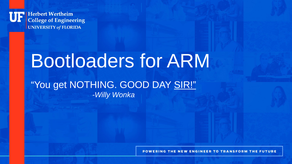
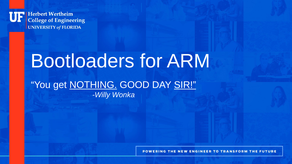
NOTHING underline: none -> present (93, 85)
